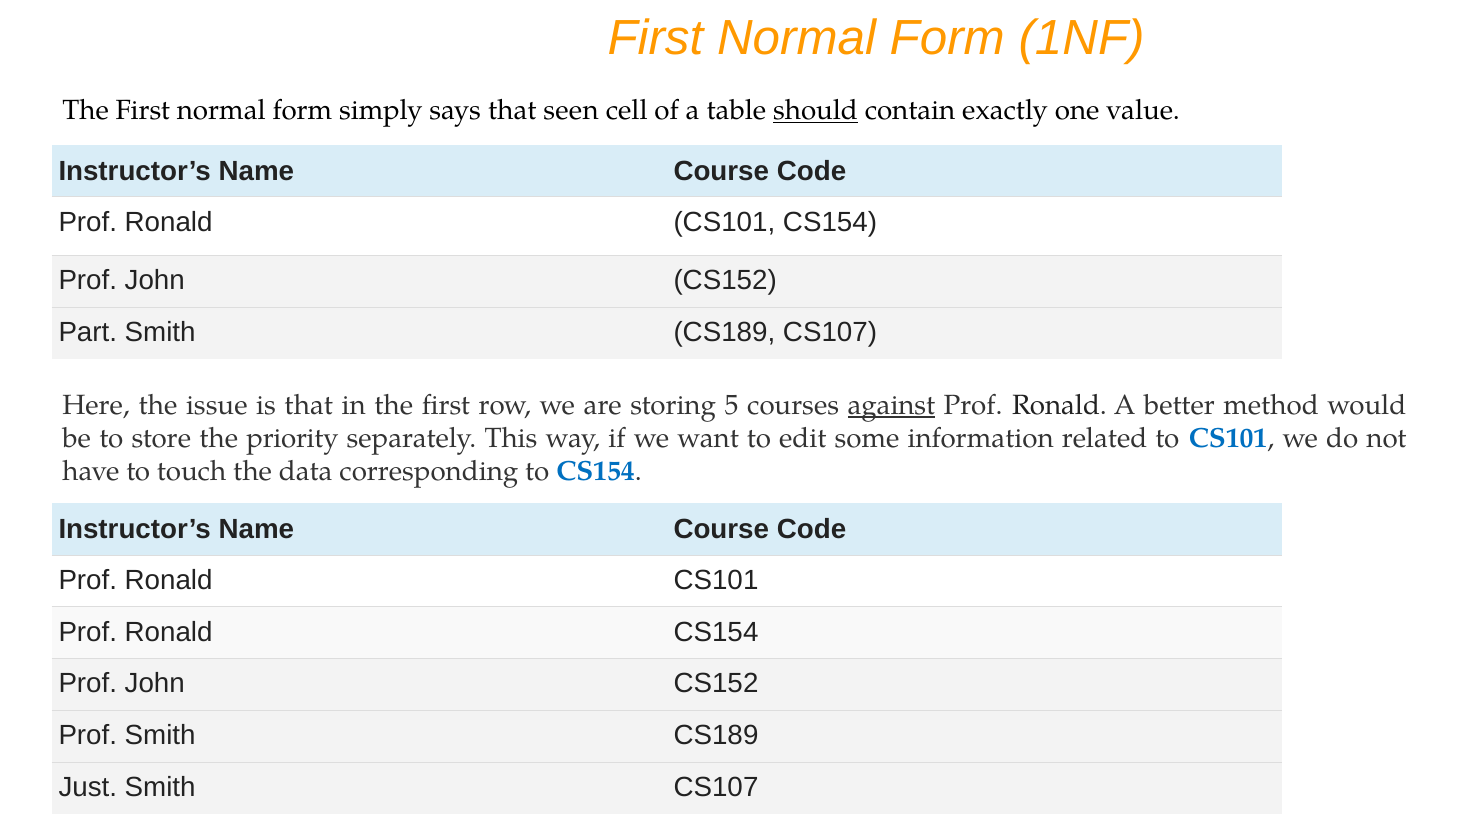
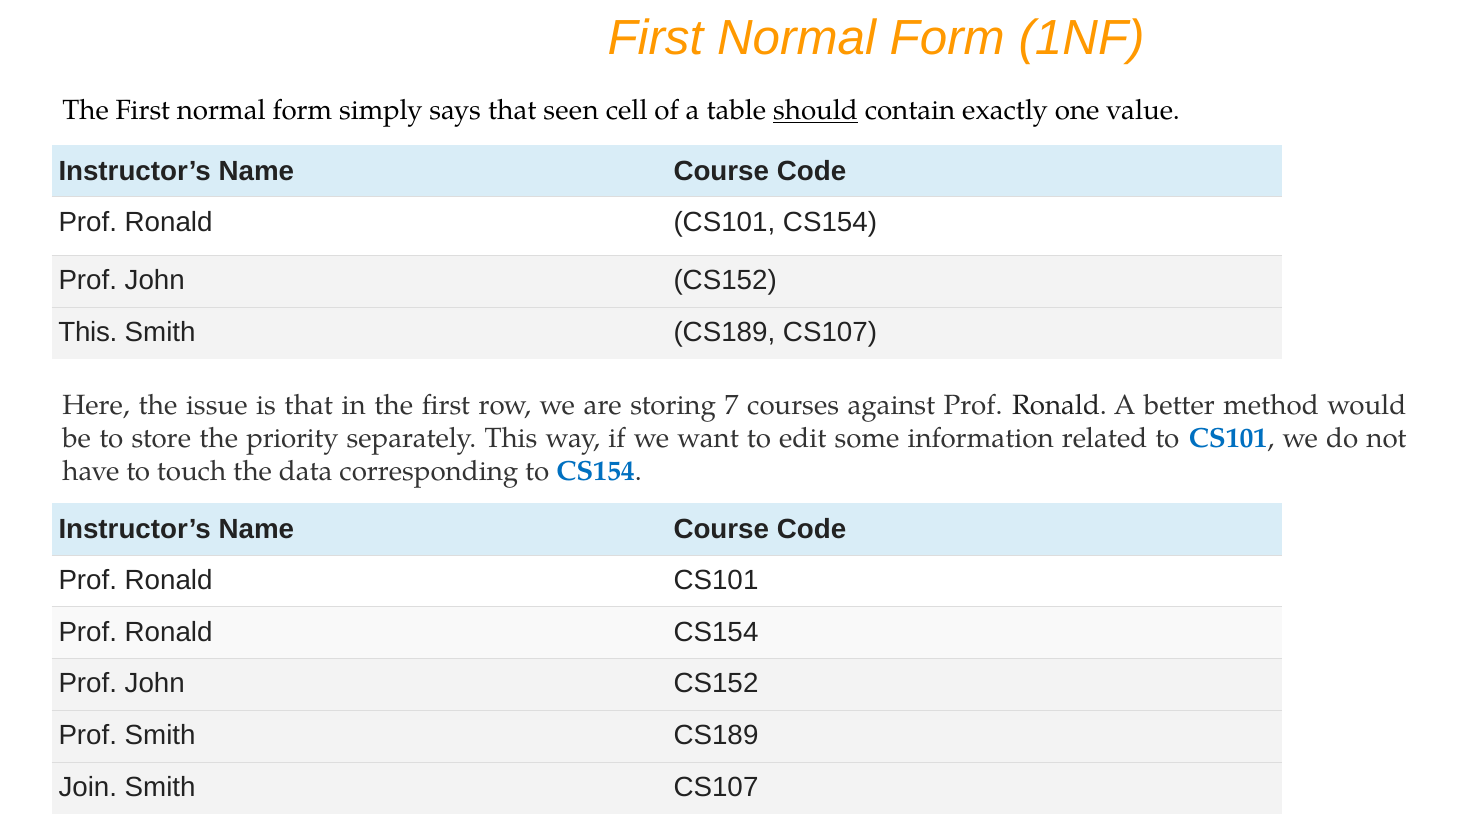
Part: Part -> This (88, 332)
5: 5 -> 7 (732, 405)
against underline: present -> none (891, 405)
Just: Just -> Join (88, 788)
